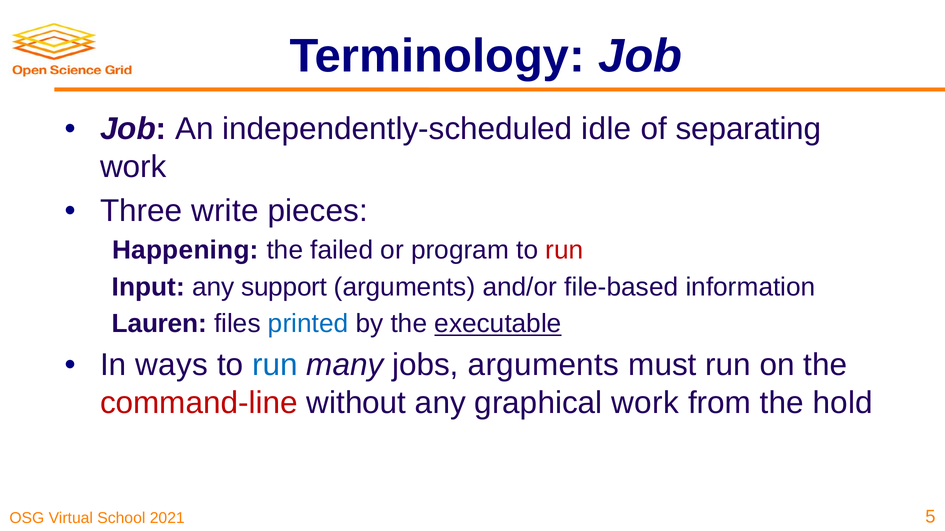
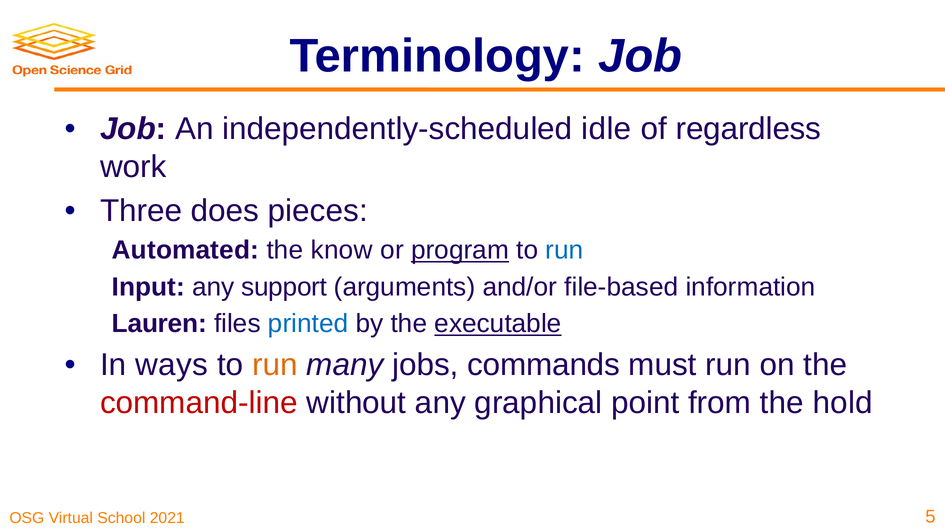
separating: separating -> regardless (748, 129)
write: write -> does (225, 211)
Happening: Happening -> Automated (185, 251)
failed: failed -> know (342, 251)
program underline: none -> present (460, 251)
run colour: red -> blue (564, 251)
run colour: blue -> orange (275, 365)
jobs arguments: arguments -> commands (544, 365)
graphical work: work -> point (645, 403)
